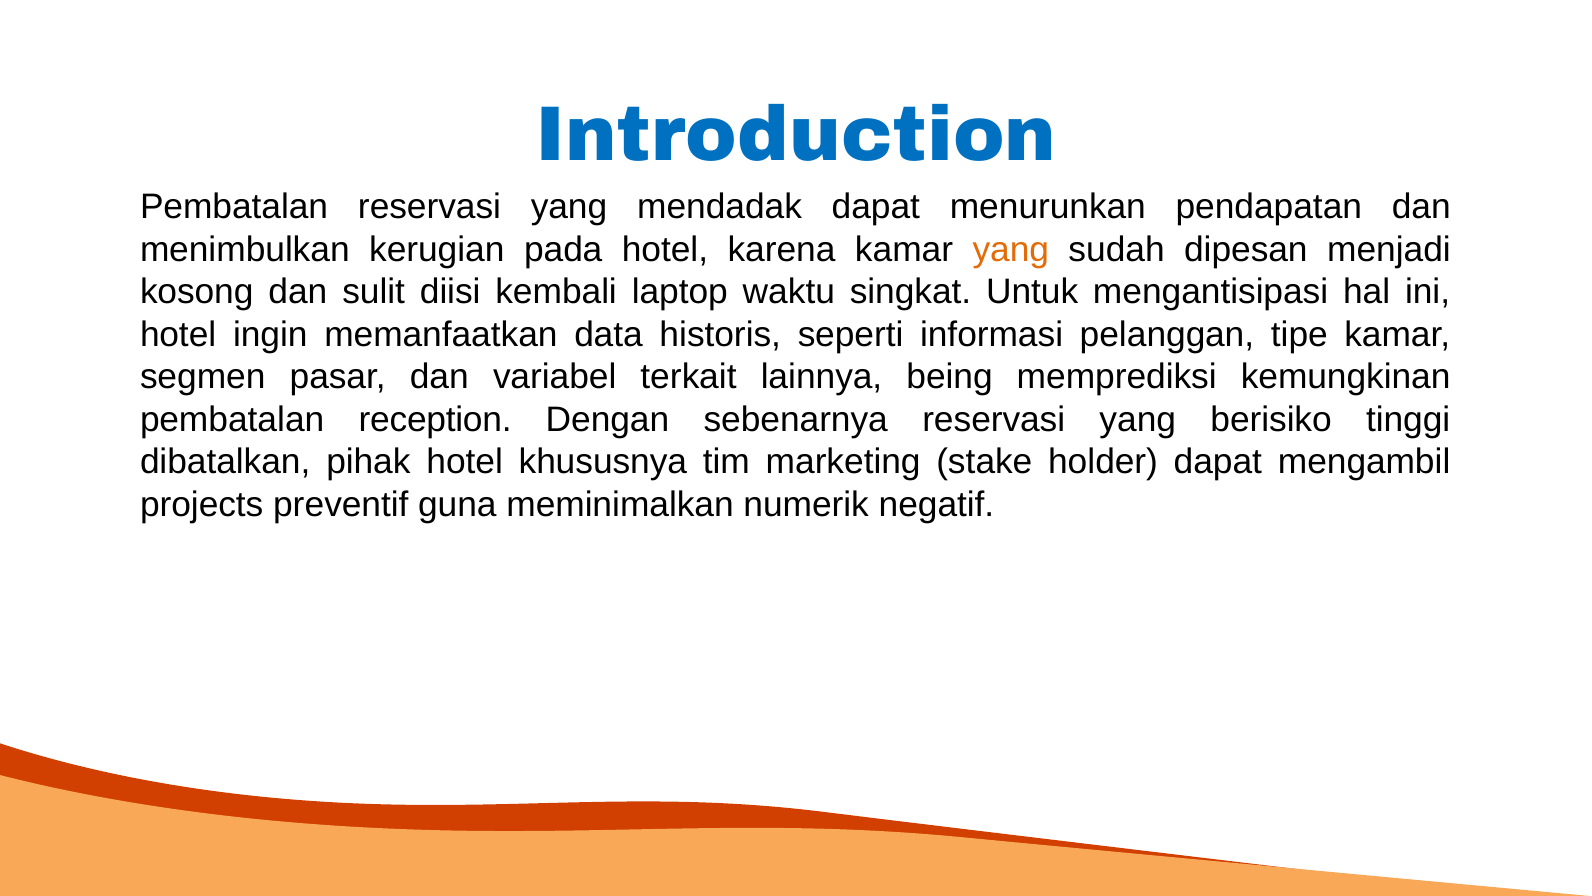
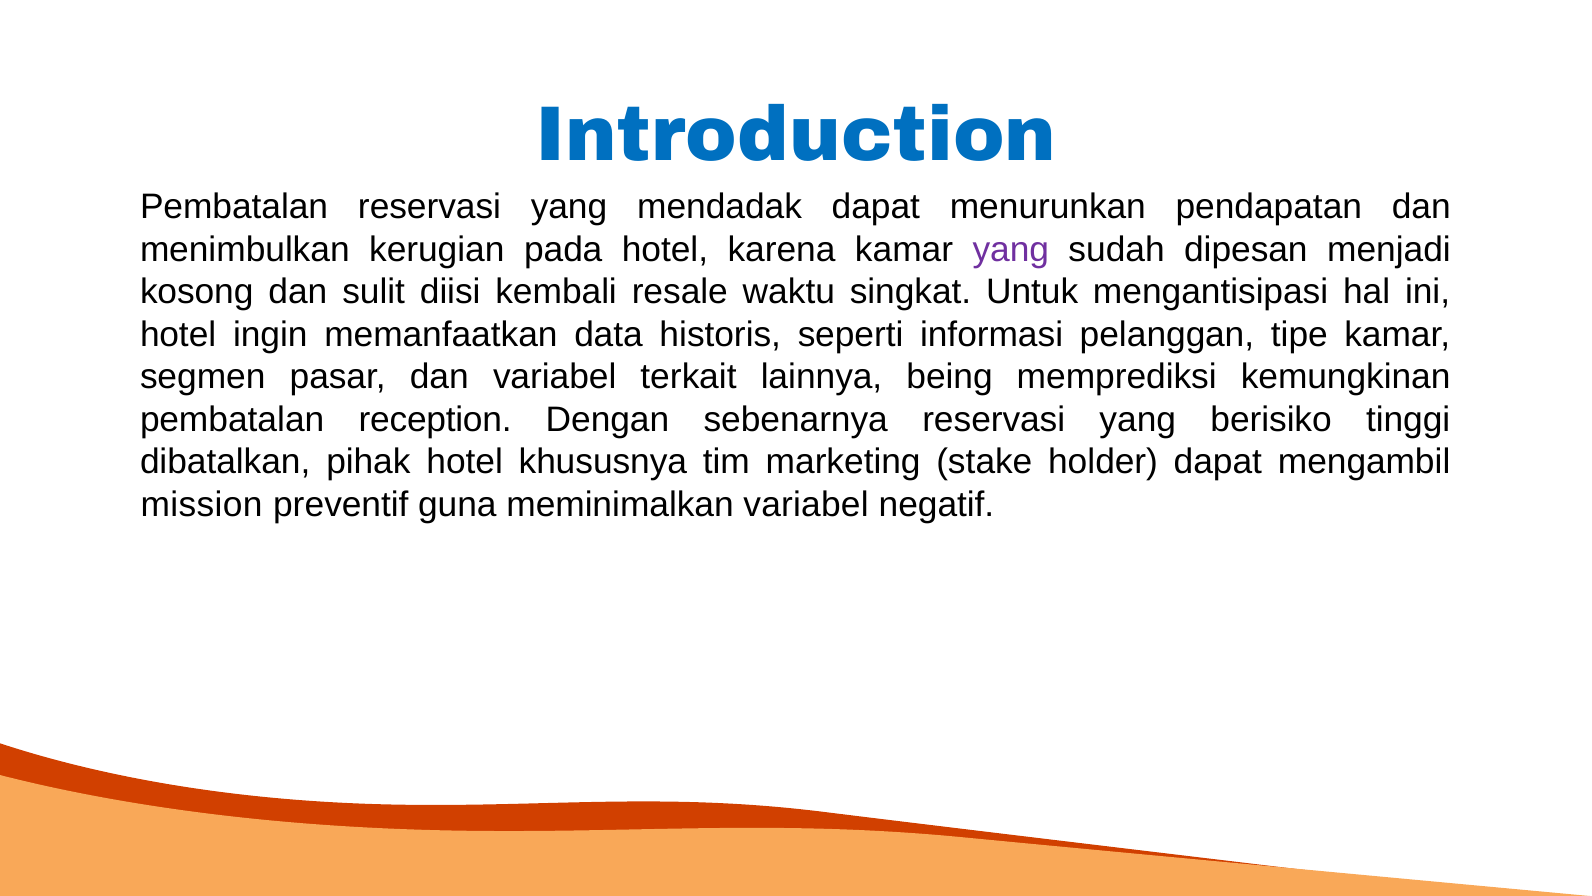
yang colour: orange -> purple (1011, 250)
laptop: laptop -> resale (680, 292)
projects: projects -> mission (202, 504)
meminimalkan numerik: numerik -> variabel (806, 504)
